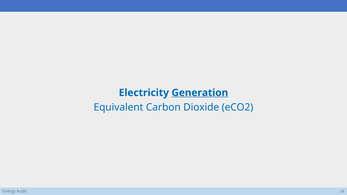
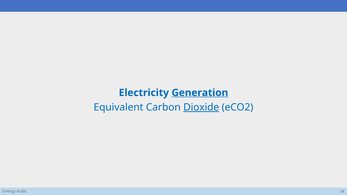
Dioxide underline: none -> present (201, 107)
